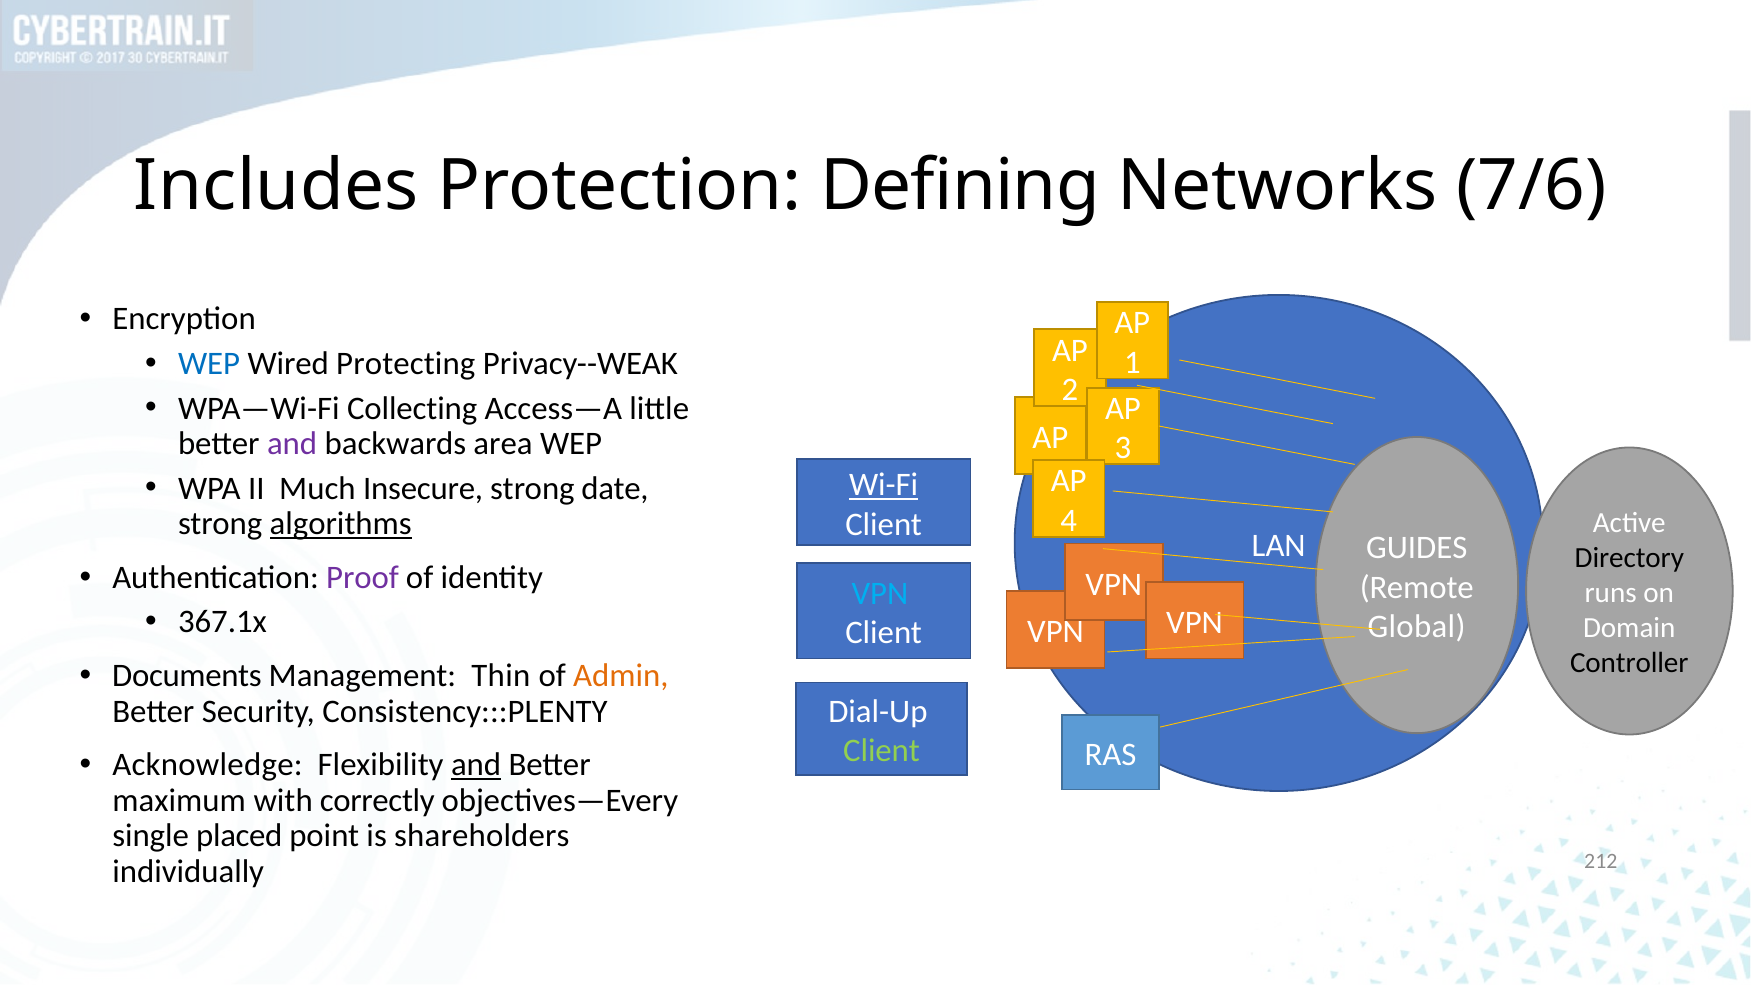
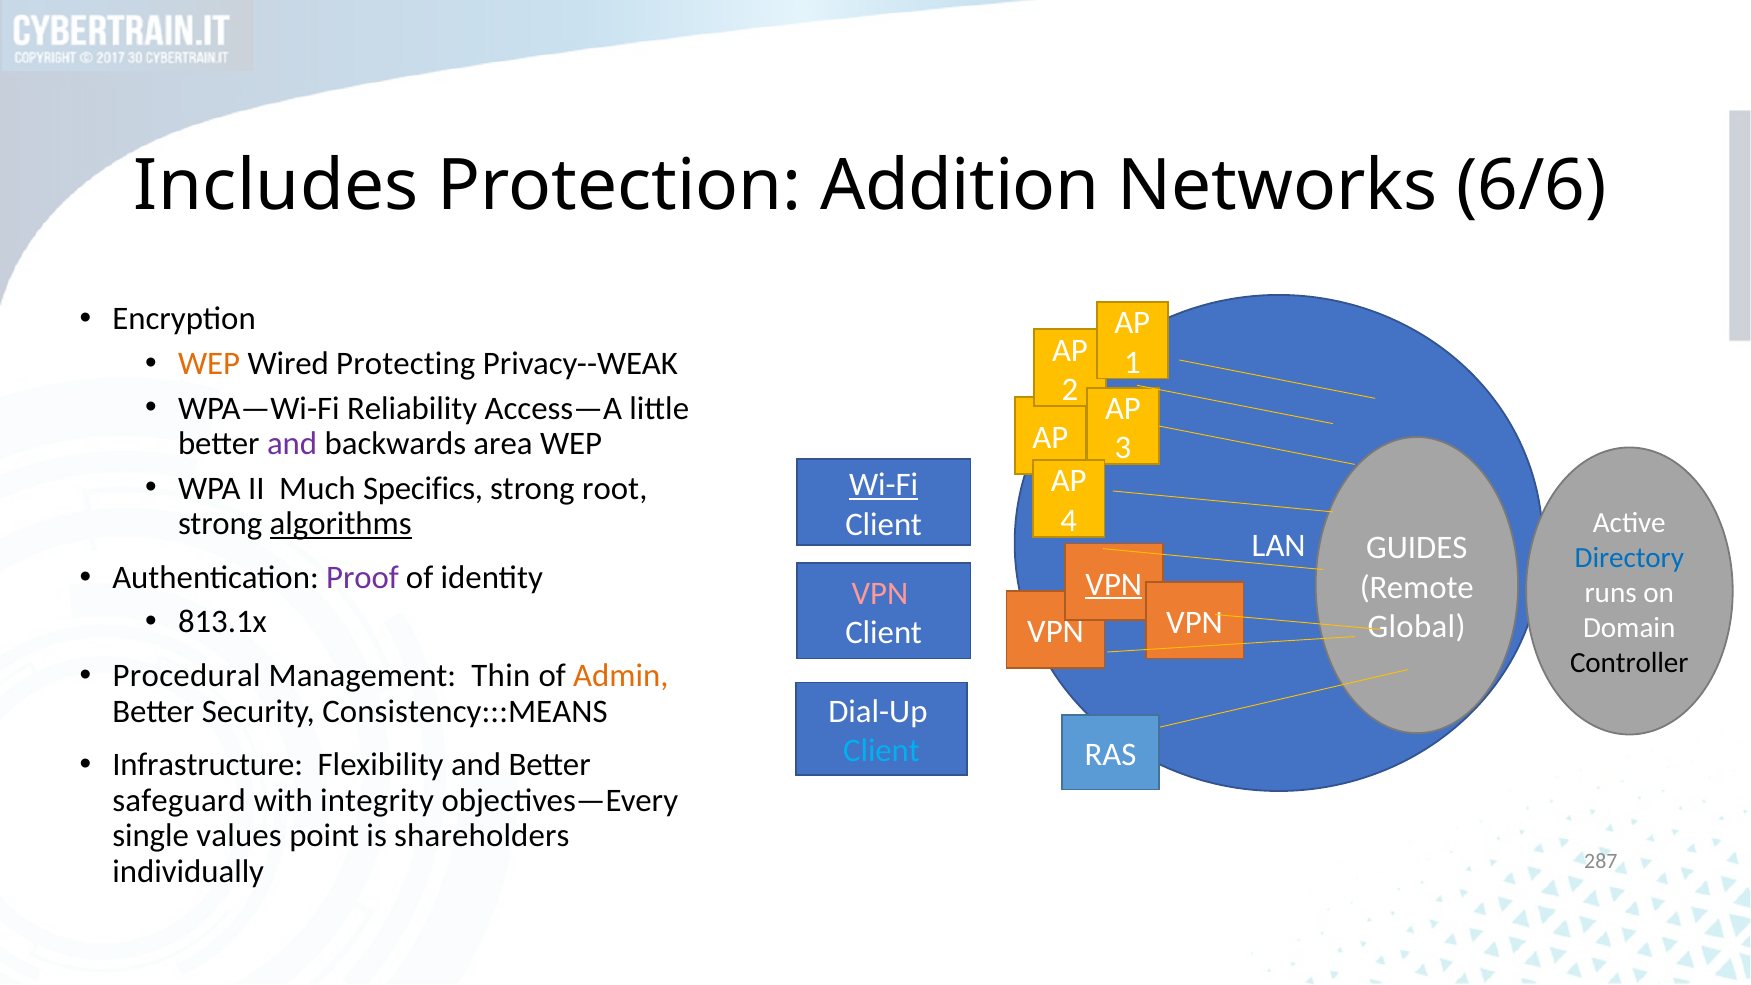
Defining: Defining -> Addition (960, 186)
7/6: 7/6 -> 6/6 (1531, 186)
WEP colour: blue -> orange (209, 364)
Collecting: Collecting -> Reliability (412, 408)
Insecure: Insecure -> Specifics (423, 488)
date: date -> root (615, 488)
Directory colour: black -> blue (1629, 558)
VPN underline: none -> present (1114, 584)
VPN colour: light blue -> pink (880, 593)
367.1x: 367.1x -> 813.1x (222, 622)
Documents: Documents -> Procedural (187, 676)
Consistency:::PLENTY: Consistency:::PLENTY -> Consistency:::MEANS (465, 711)
Client colour: light green -> light blue (881, 751)
Acknowledge: Acknowledge -> Infrastructure (208, 765)
and underline: present -> none (476, 765)
maximum: maximum -> safeguard (179, 800)
correctly: correctly -> integrity (377, 800)
placed: placed -> values (239, 836)
212: 212 -> 287 (1601, 861)
